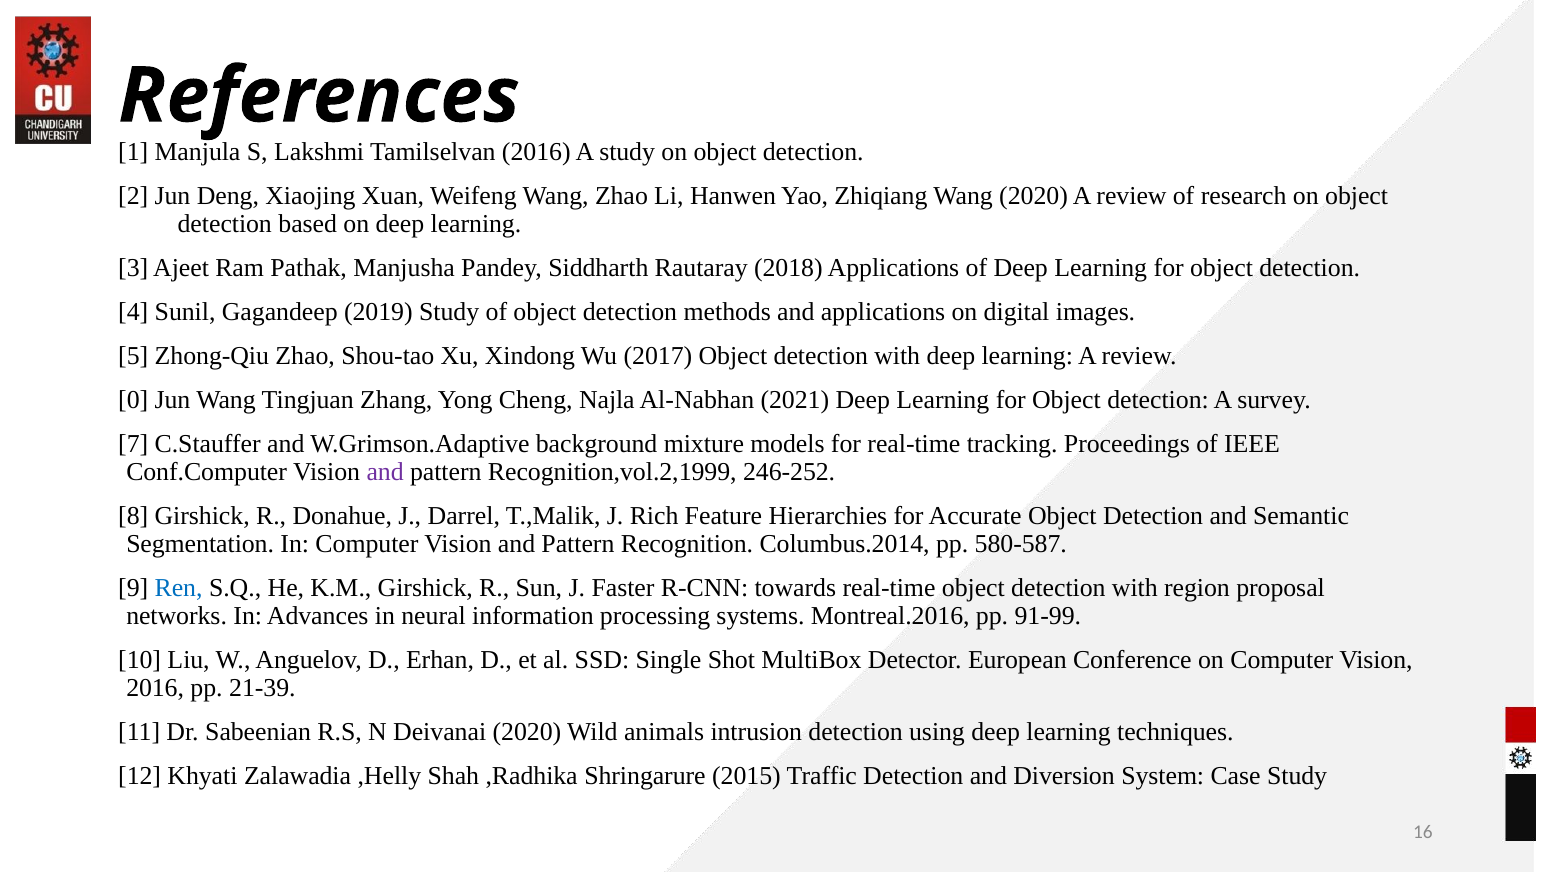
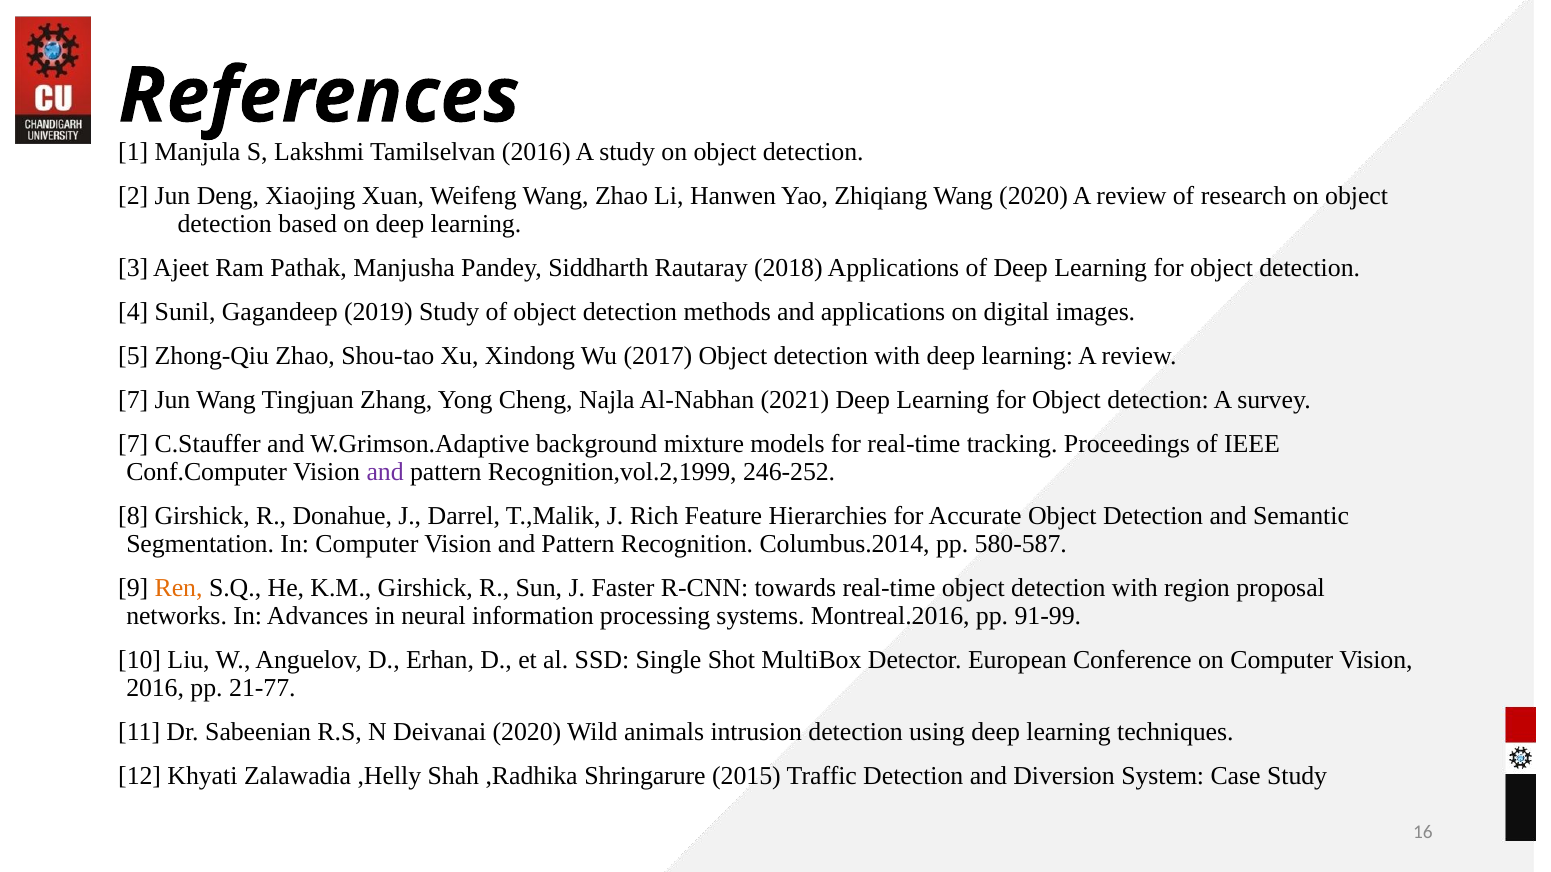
0: 0 -> 7 (133, 400)
Ren colour: blue -> orange (179, 588)
21-39: 21-39 -> 21-77 (262, 688)
